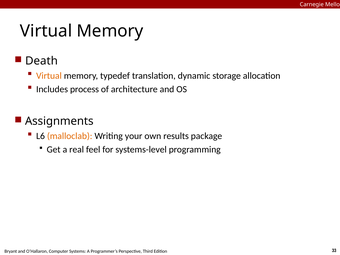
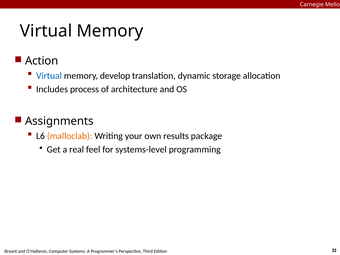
Death: Death -> Action (42, 61)
Virtual colour: orange -> blue (49, 76)
typedef: typedef -> develop (115, 76)
